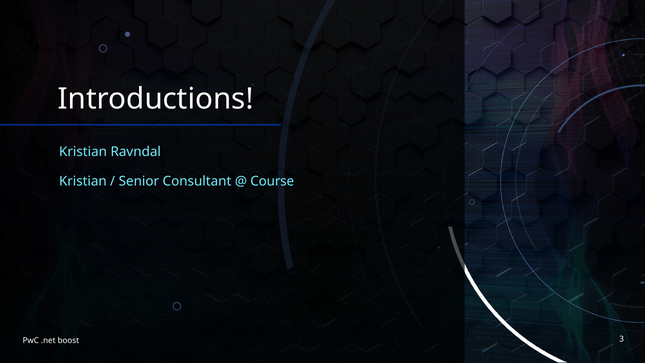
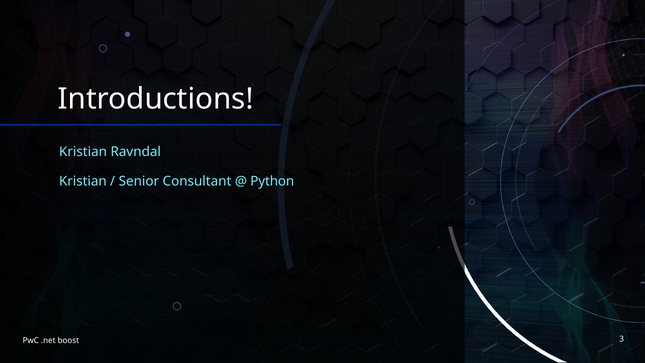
Course: Course -> Python (272, 181)
